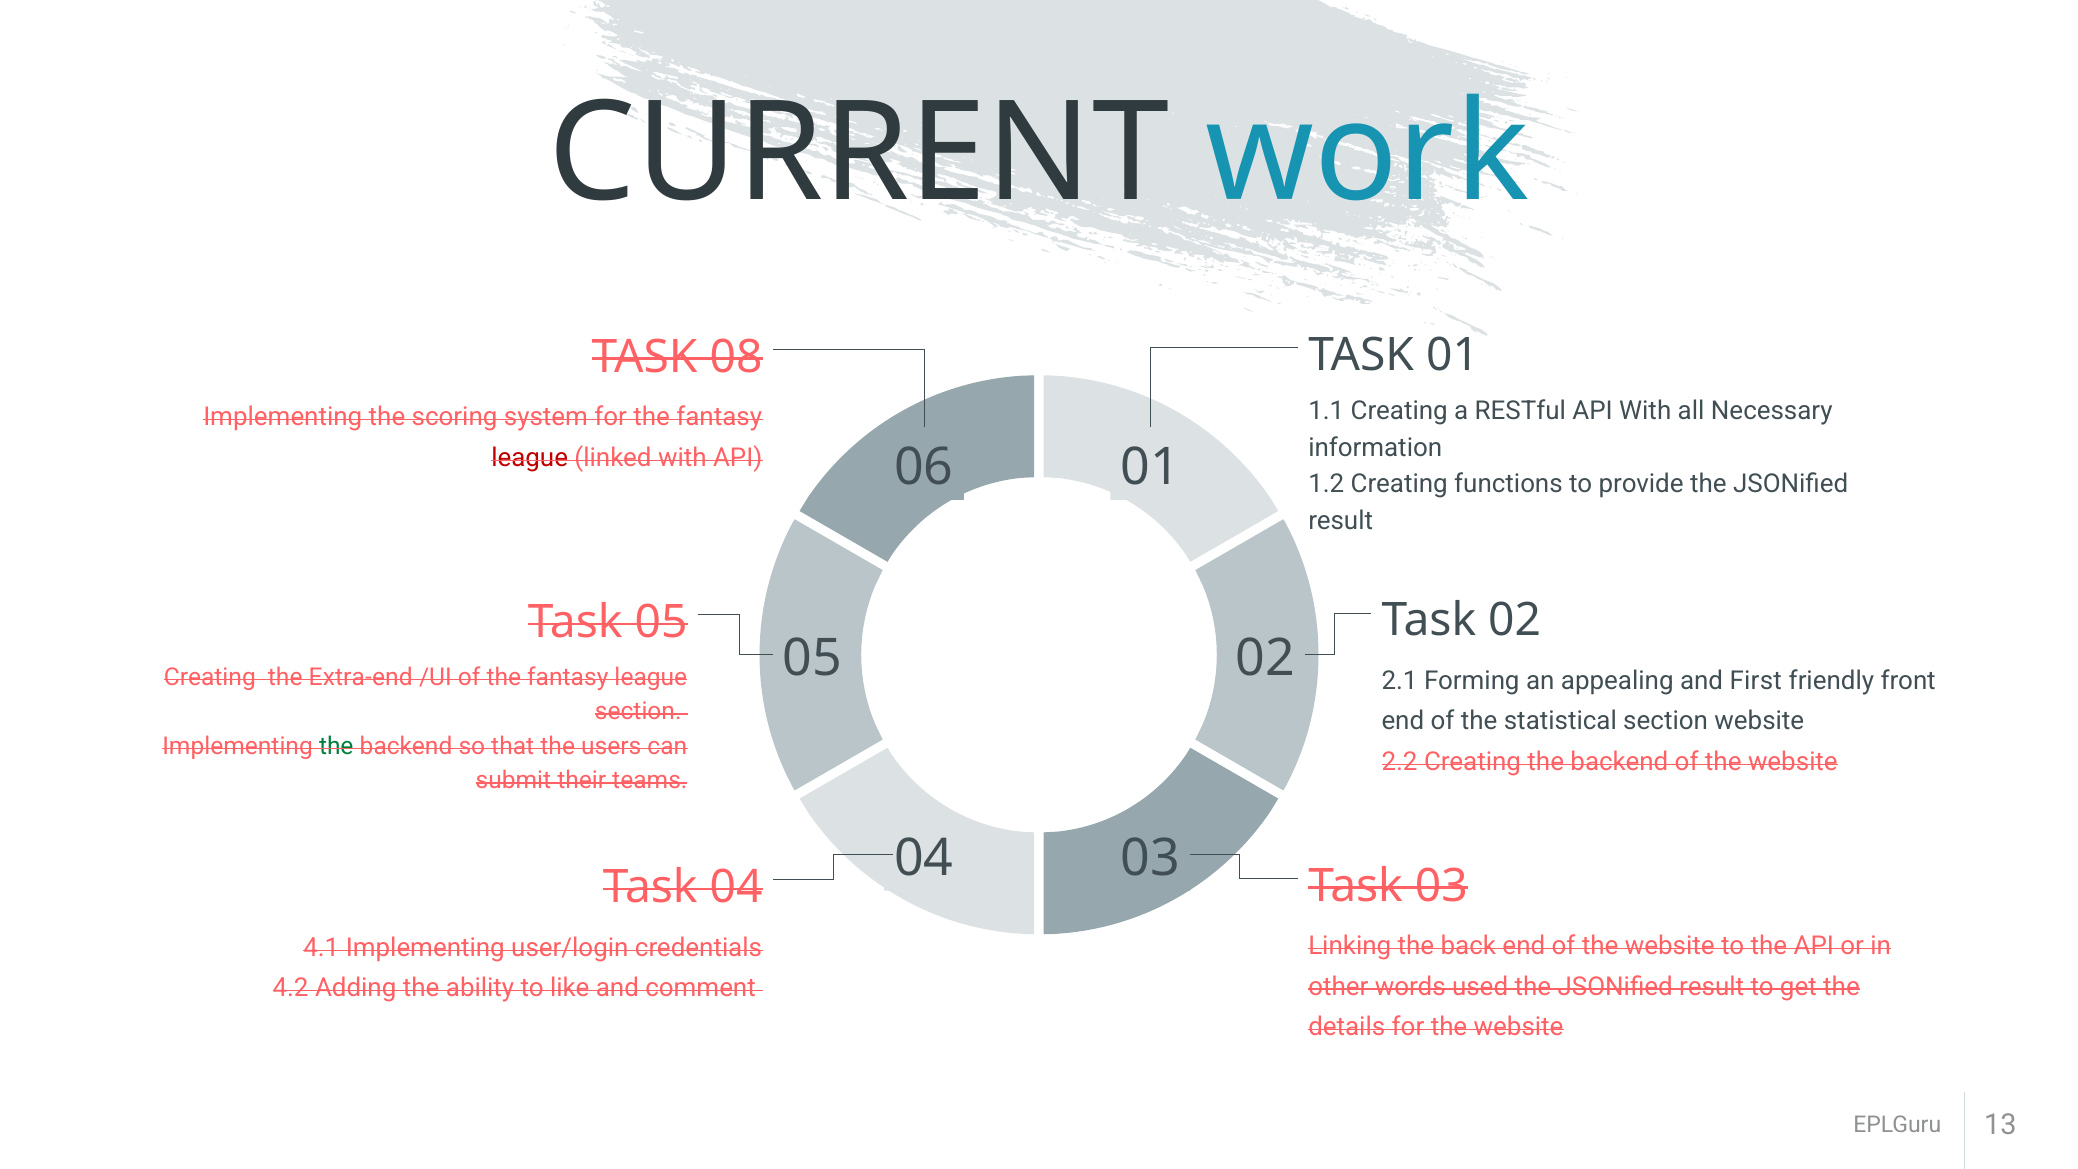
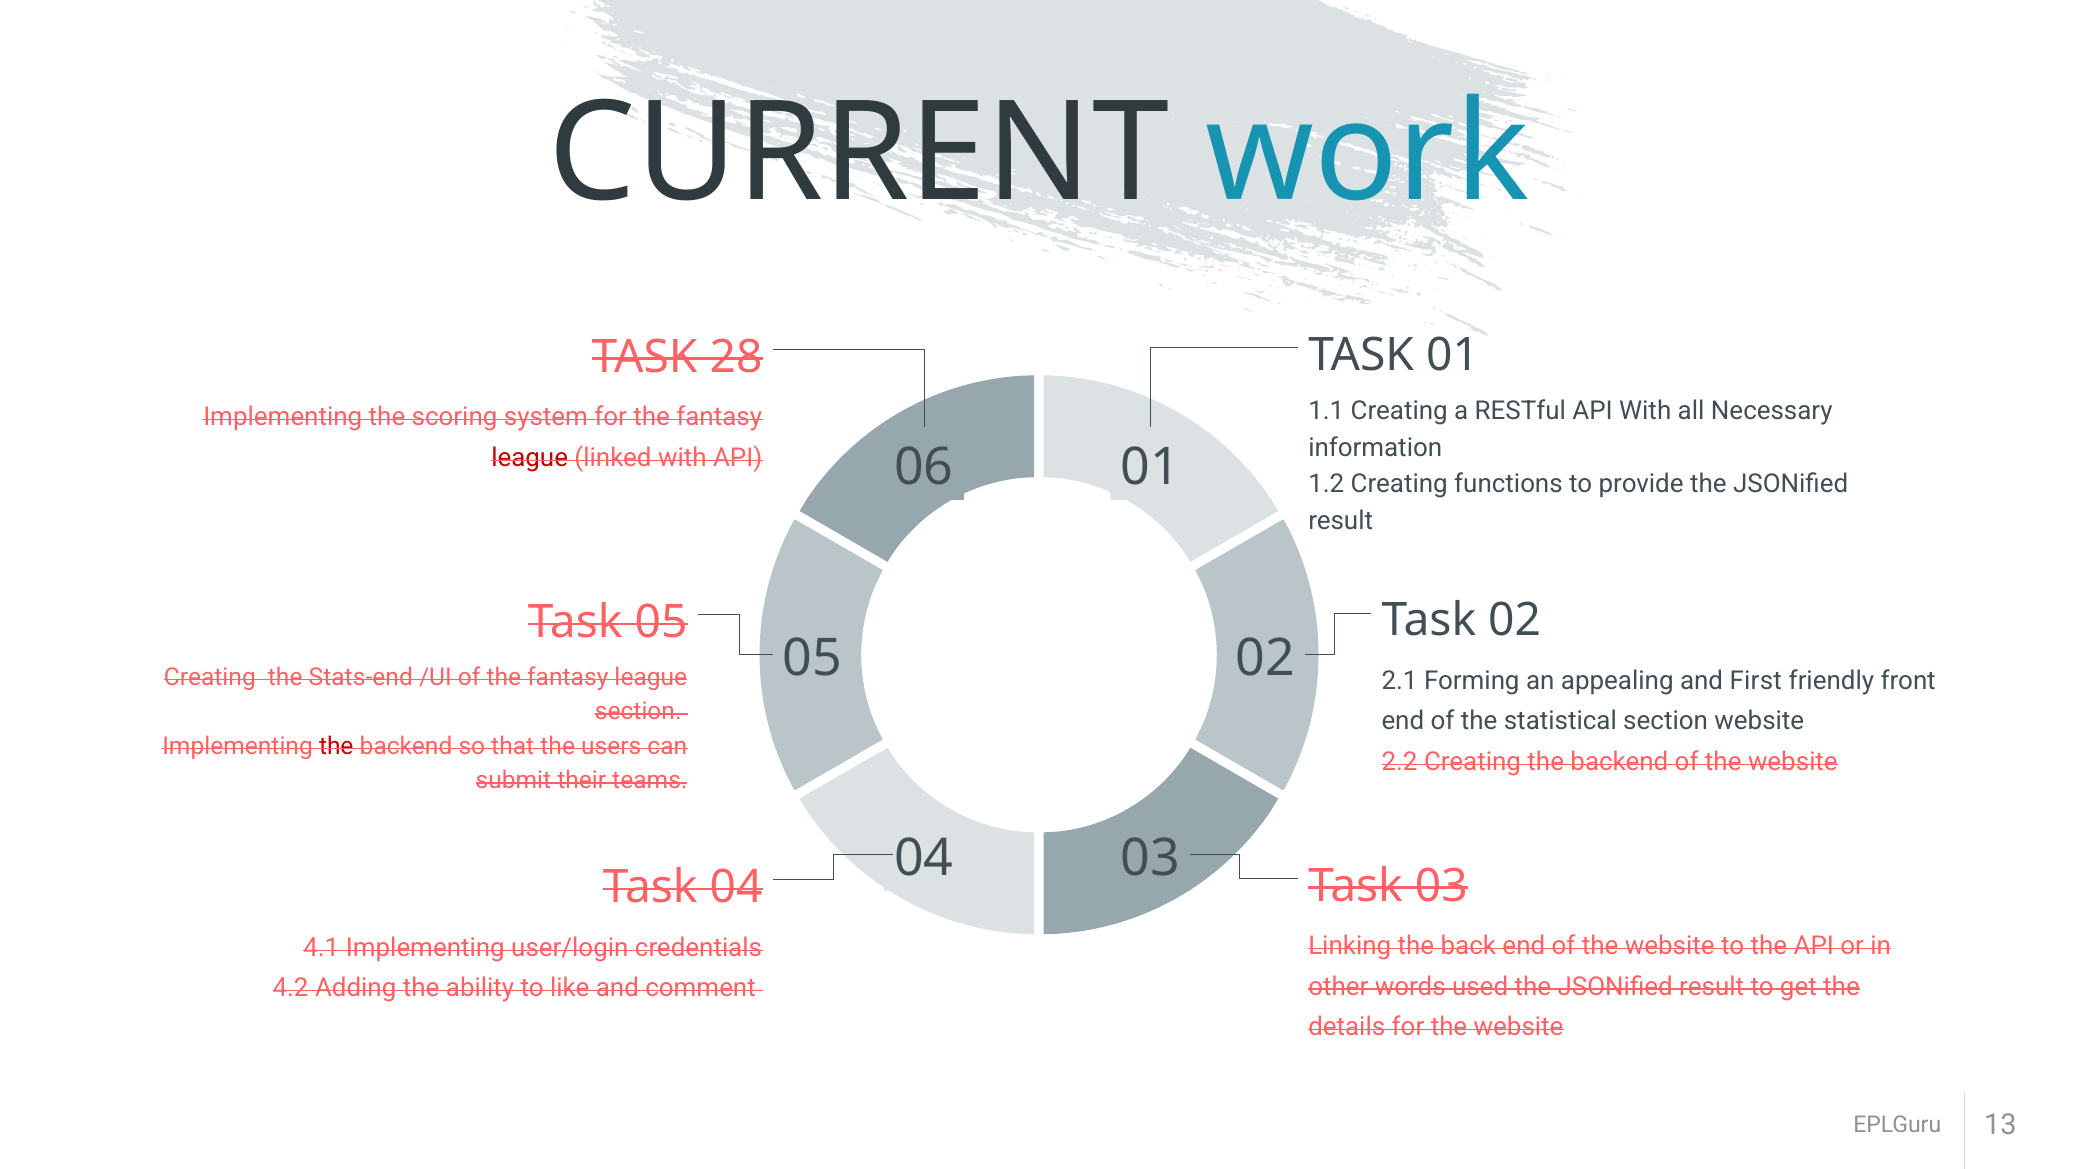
08: 08 -> 28 (736, 357)
Extra-end: Extra-end -> Stats-end (361, 677)
the colour: green -> red (336, 746)
